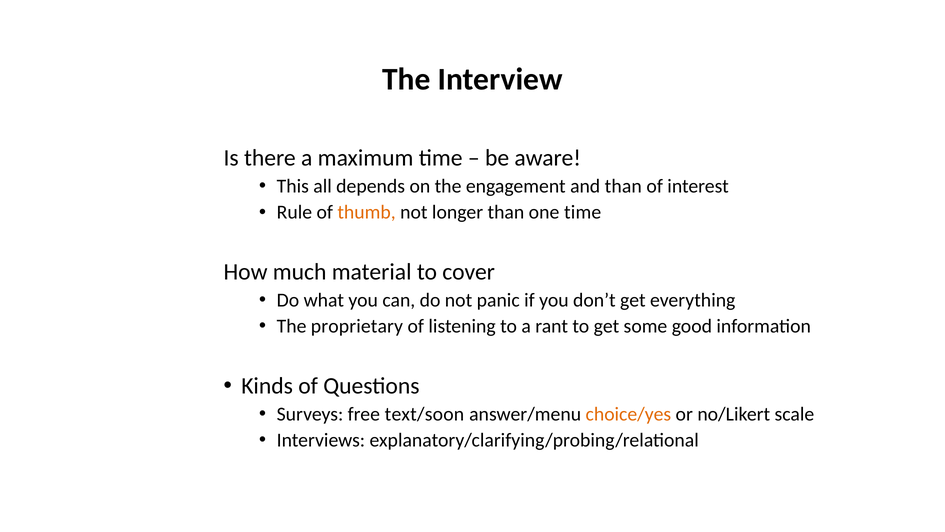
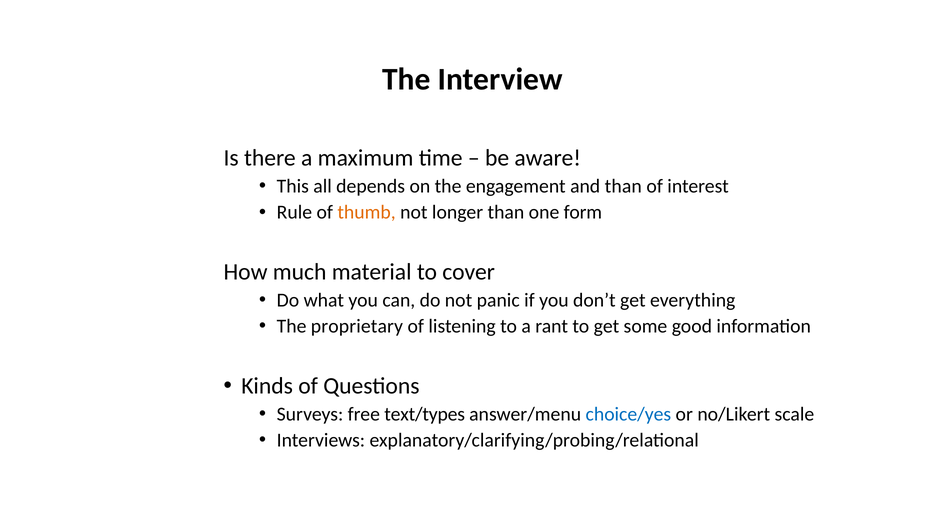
one time: time -> form (583, 212)
text/soon: text/soon -> text/types (425, 414)
choice/yes colour: orange -> blue (628, 414)
